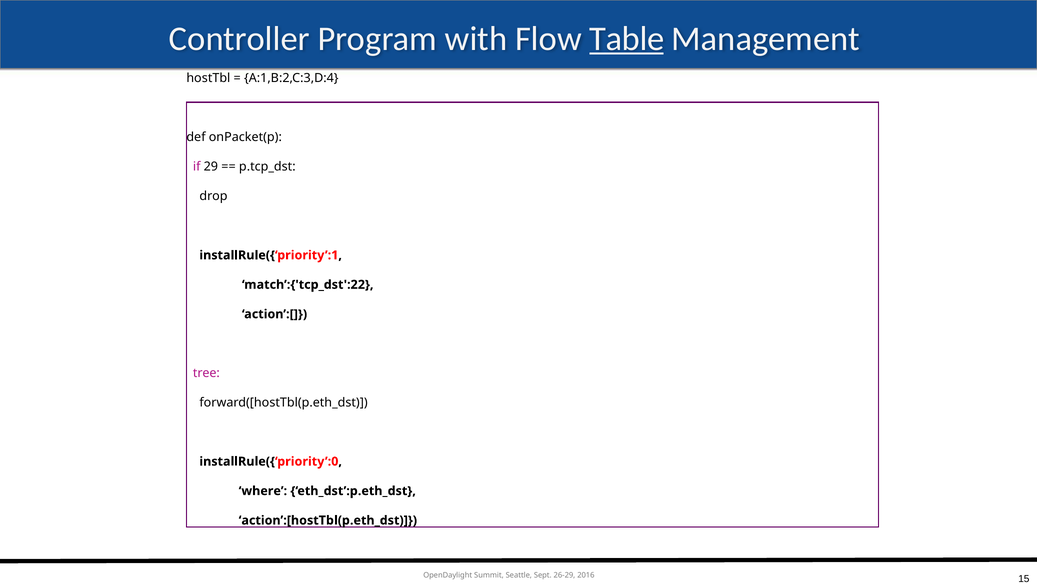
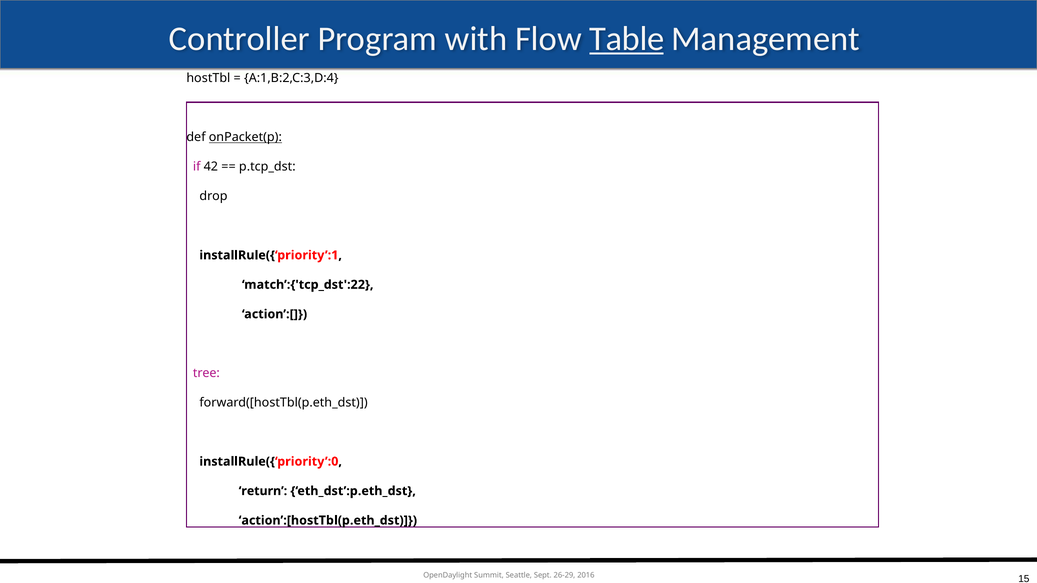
onPacket(p underline: none -> present (245, 137)
29: 29 -> 42 (211, 167)
where: where -> return (263, 491)
